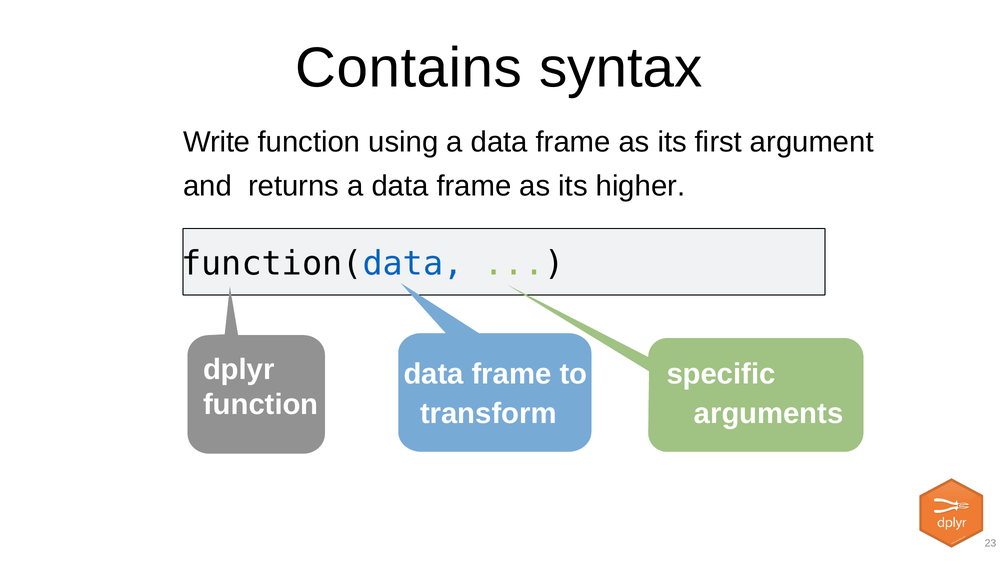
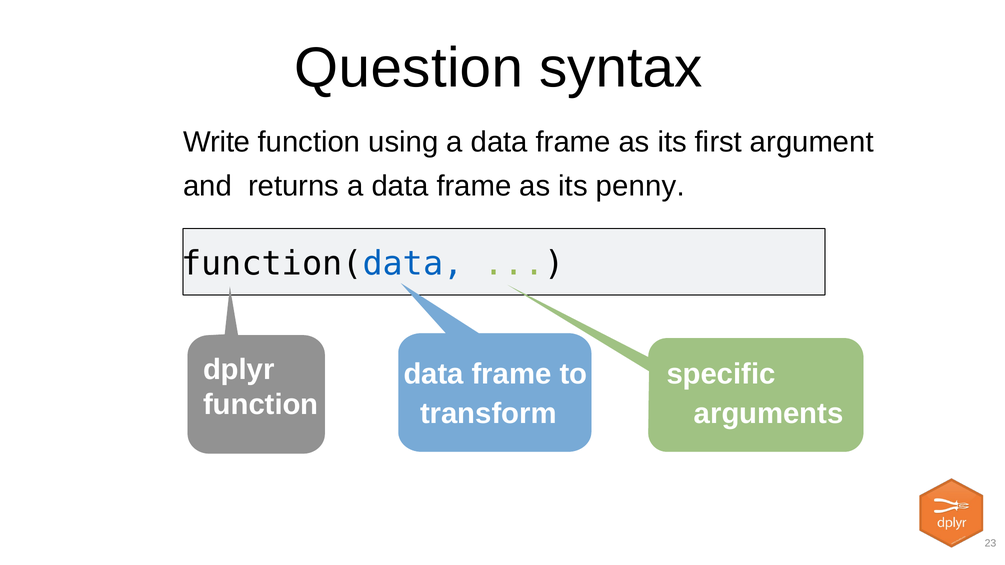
Contains: Contains -> Question (409, 68)
higher: higher -> penny (640, 186)
